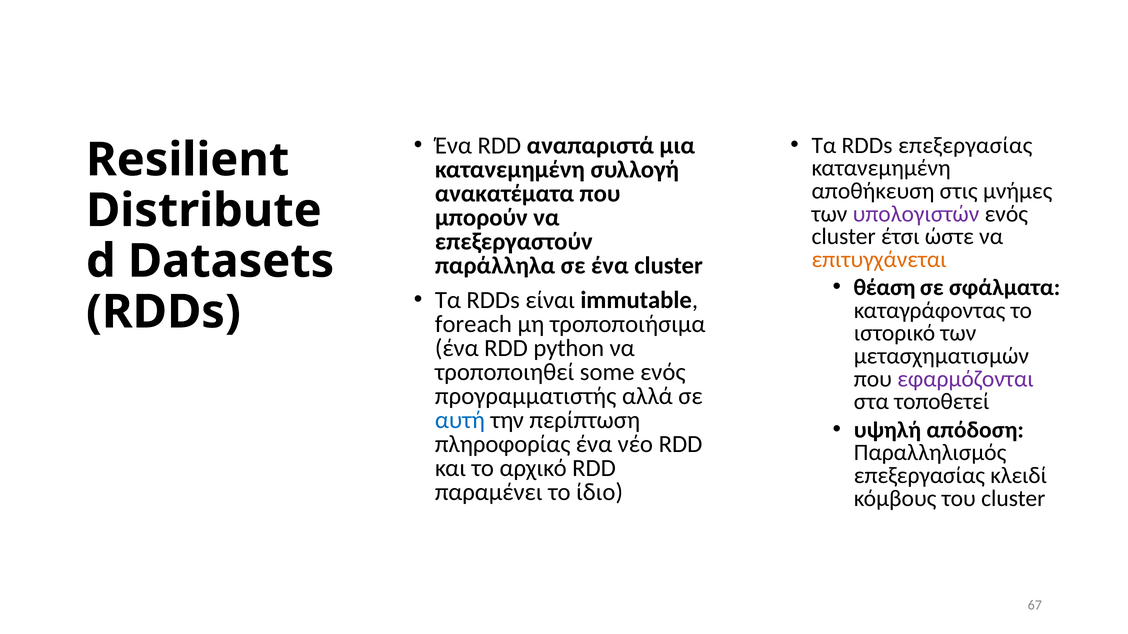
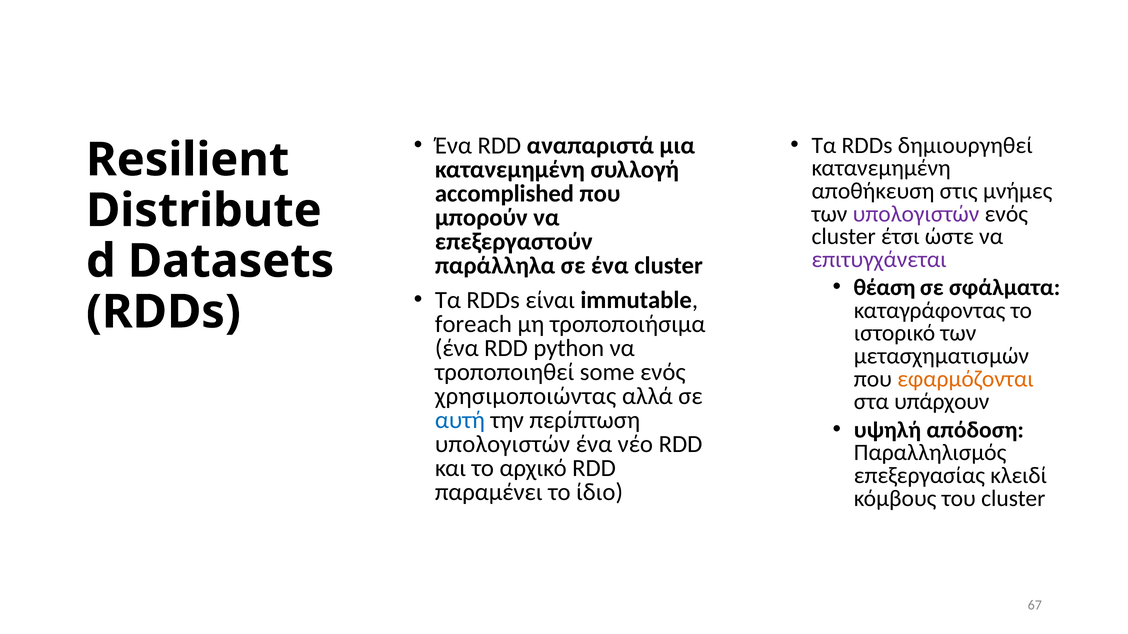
RDDs επεξεργασίας: επεξεργασίας -> δημιουργηθεί (965, 145)
ανακατέματα: ανακατέματα -> accomplished (504, 194)
επιτυγχάνεται colour: orange -> purple (879, 260)
εφαρμόζονται colour: purple -> orange (966, 379)
προγραμματιστής: προγραμματιστής -> χρησιμοποιώντας (526, 396)
τοποθετεί: τοποθετεί -> υπάρχουν (942, 402)
πληροφορίας: πληροφορίας -> υπολογιστών (503, 444)
